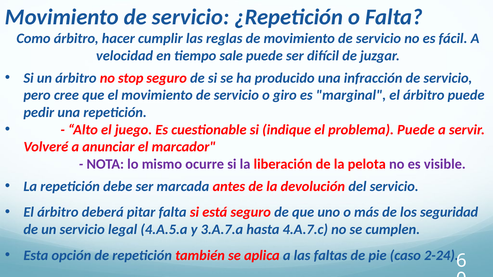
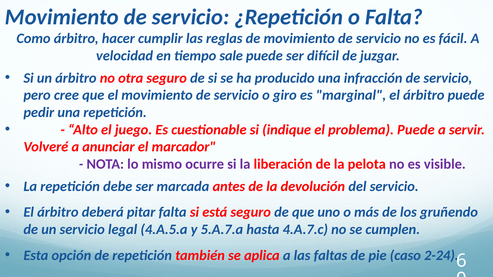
stop: stop -> otra (131, 78)
seguridad: seguridad -> gruñendo (449, 212)
3.A.7.a: 3.A.7.a -> 5.A.7.a (222, 230)
